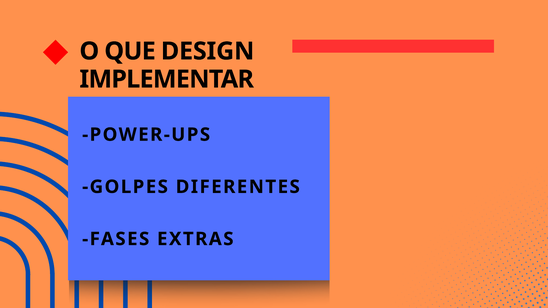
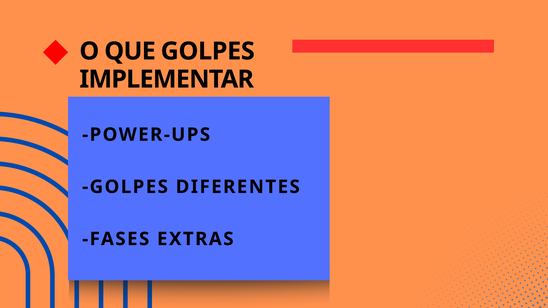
QUE DESIGN: DESIGN -> GOLPES (208, 51)
